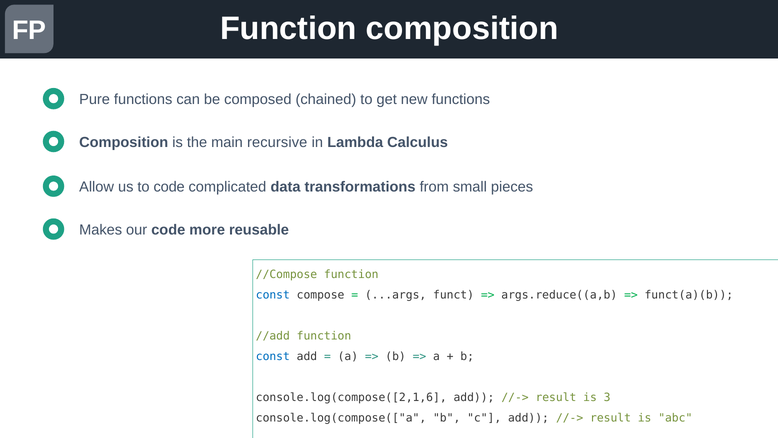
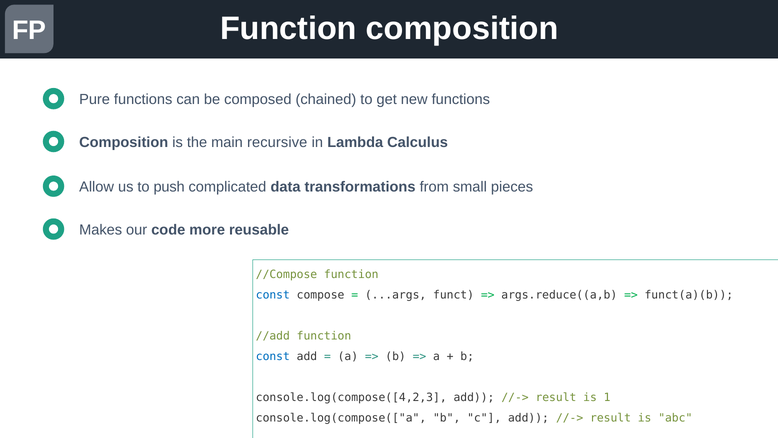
to code: code -> push (169, 187)
console.log(compose([2,1,6: console.log(compose([2,1,6 -> console.log(compose([4,2,3 (351, 397)
3: 3 -> 1 (607, 397)
